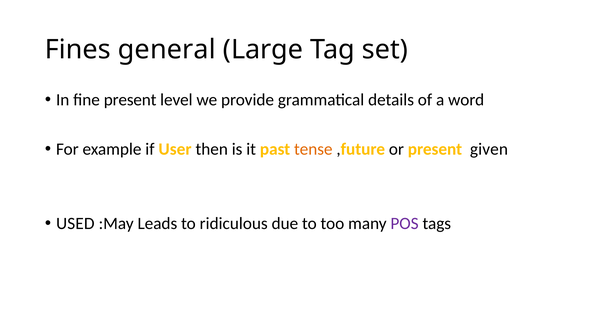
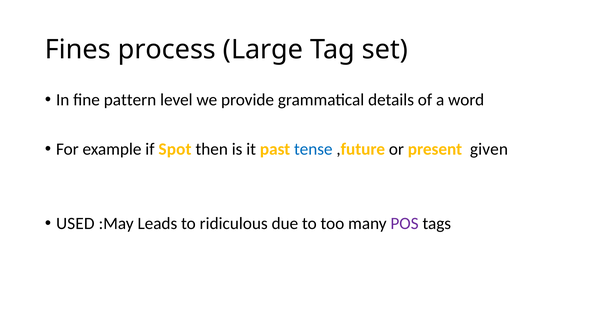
general: general -> process (167, 50)
fine present: present -> pattern (130, 100)
User: User -> Spot (175, 149)
tense colour: orange -> blue (313, 149)
